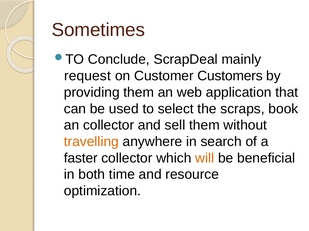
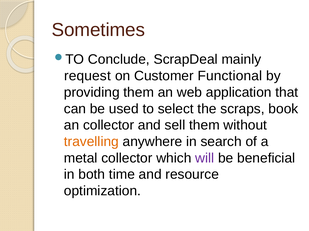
Customers: Customers -> Functional (230, 76)
faster: faster -> metal (81, 159)
will colour: orange -> purple (205, 159)
